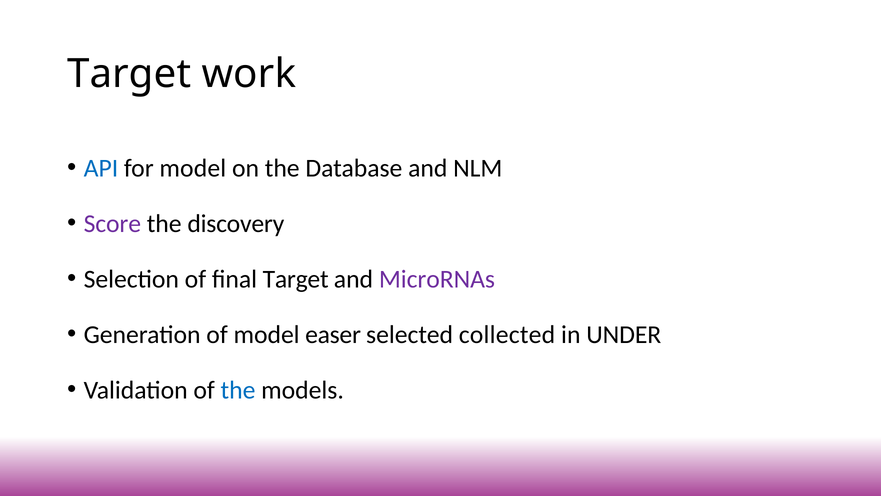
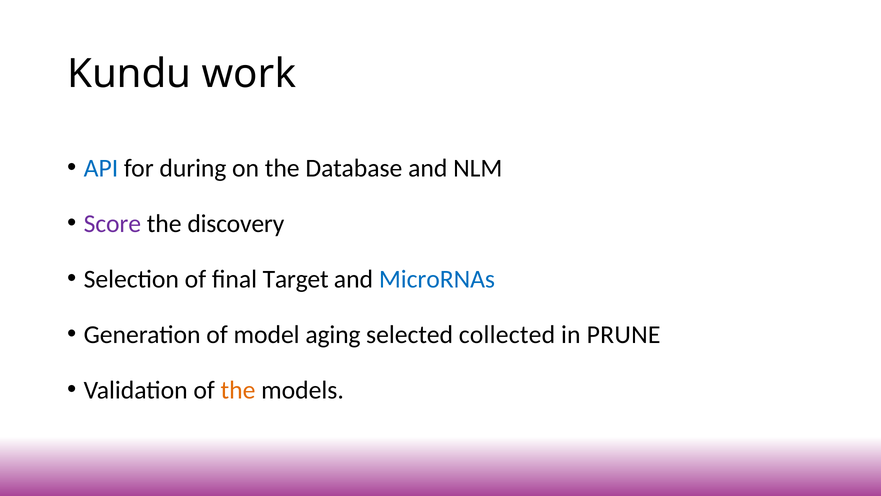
Target: Target -> Kundu (129, 74)
for model: model -> during (193, 168)
MicroRNAs colour: purple -> blue (437, 279)
easer: easer -> aging (333, 334)
UNDER: UNDER -> PRUNE (624, 334)
the colour: blue -> orange (238, 390)
